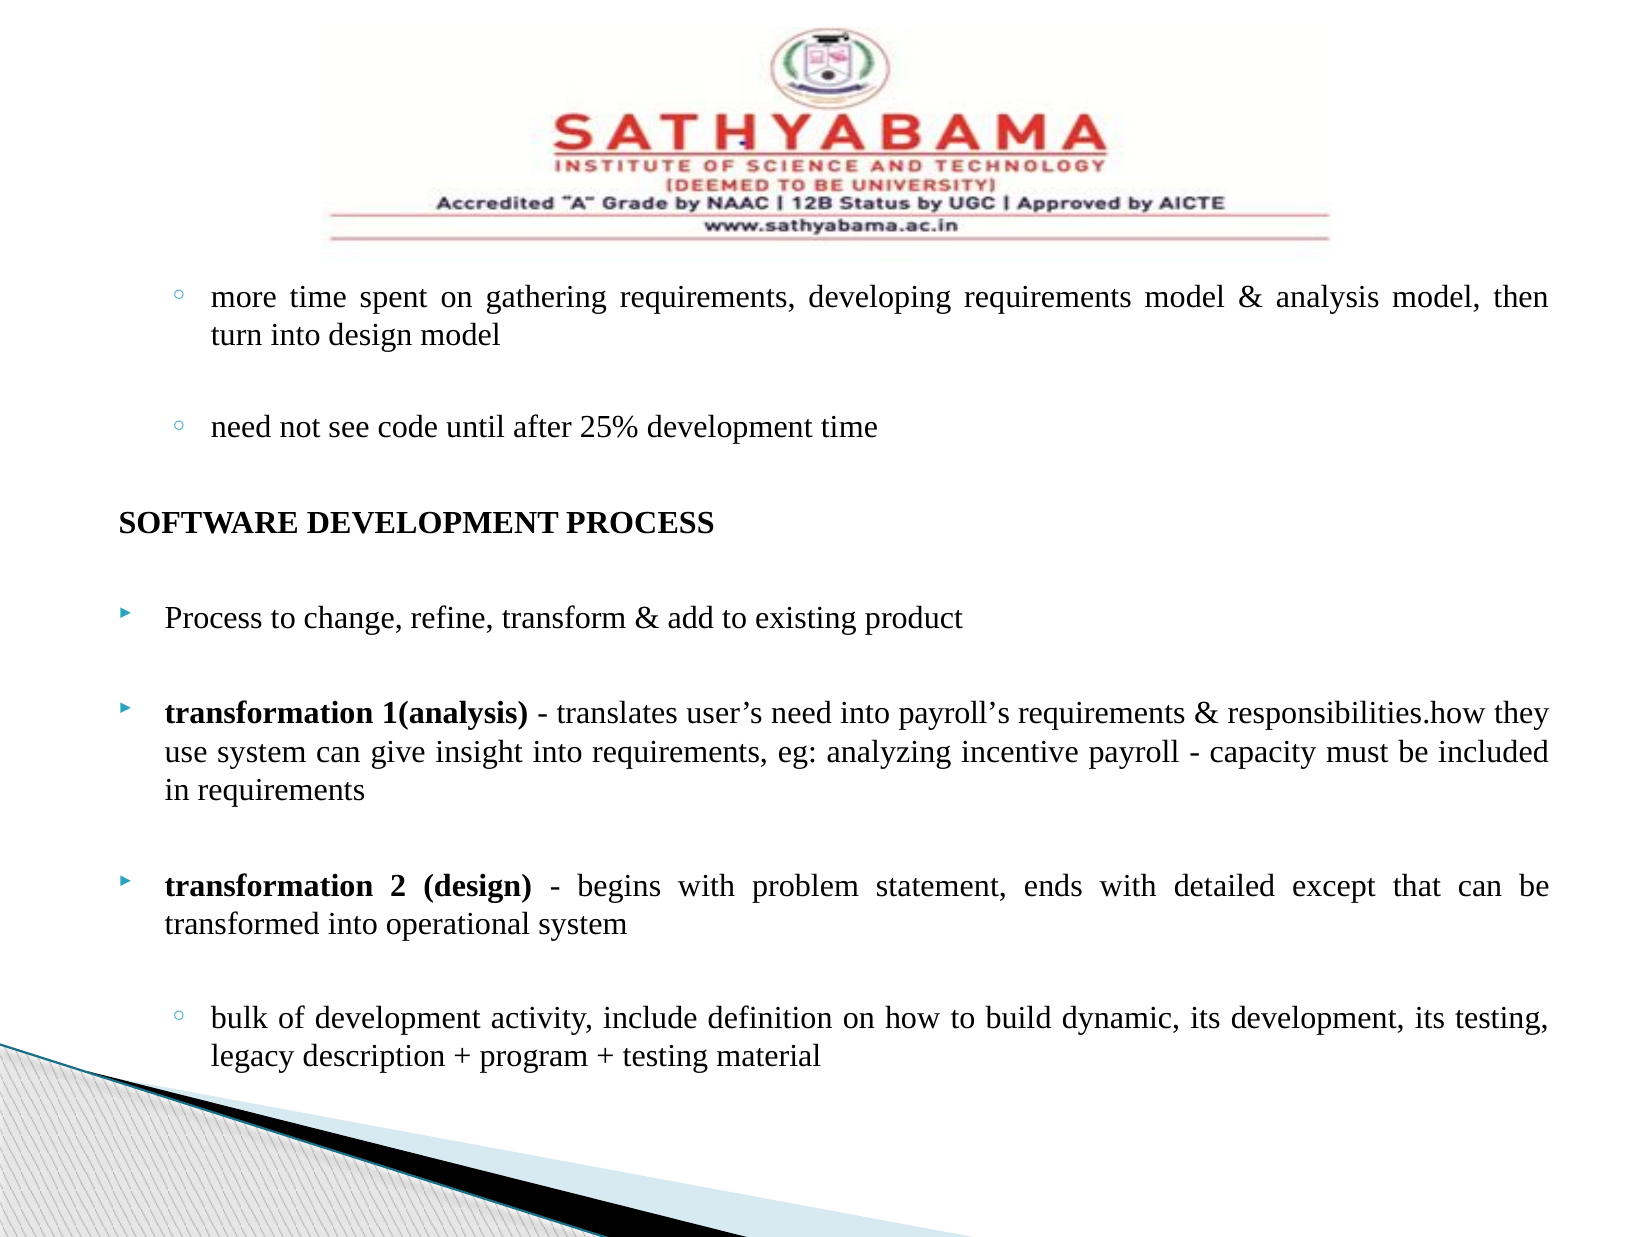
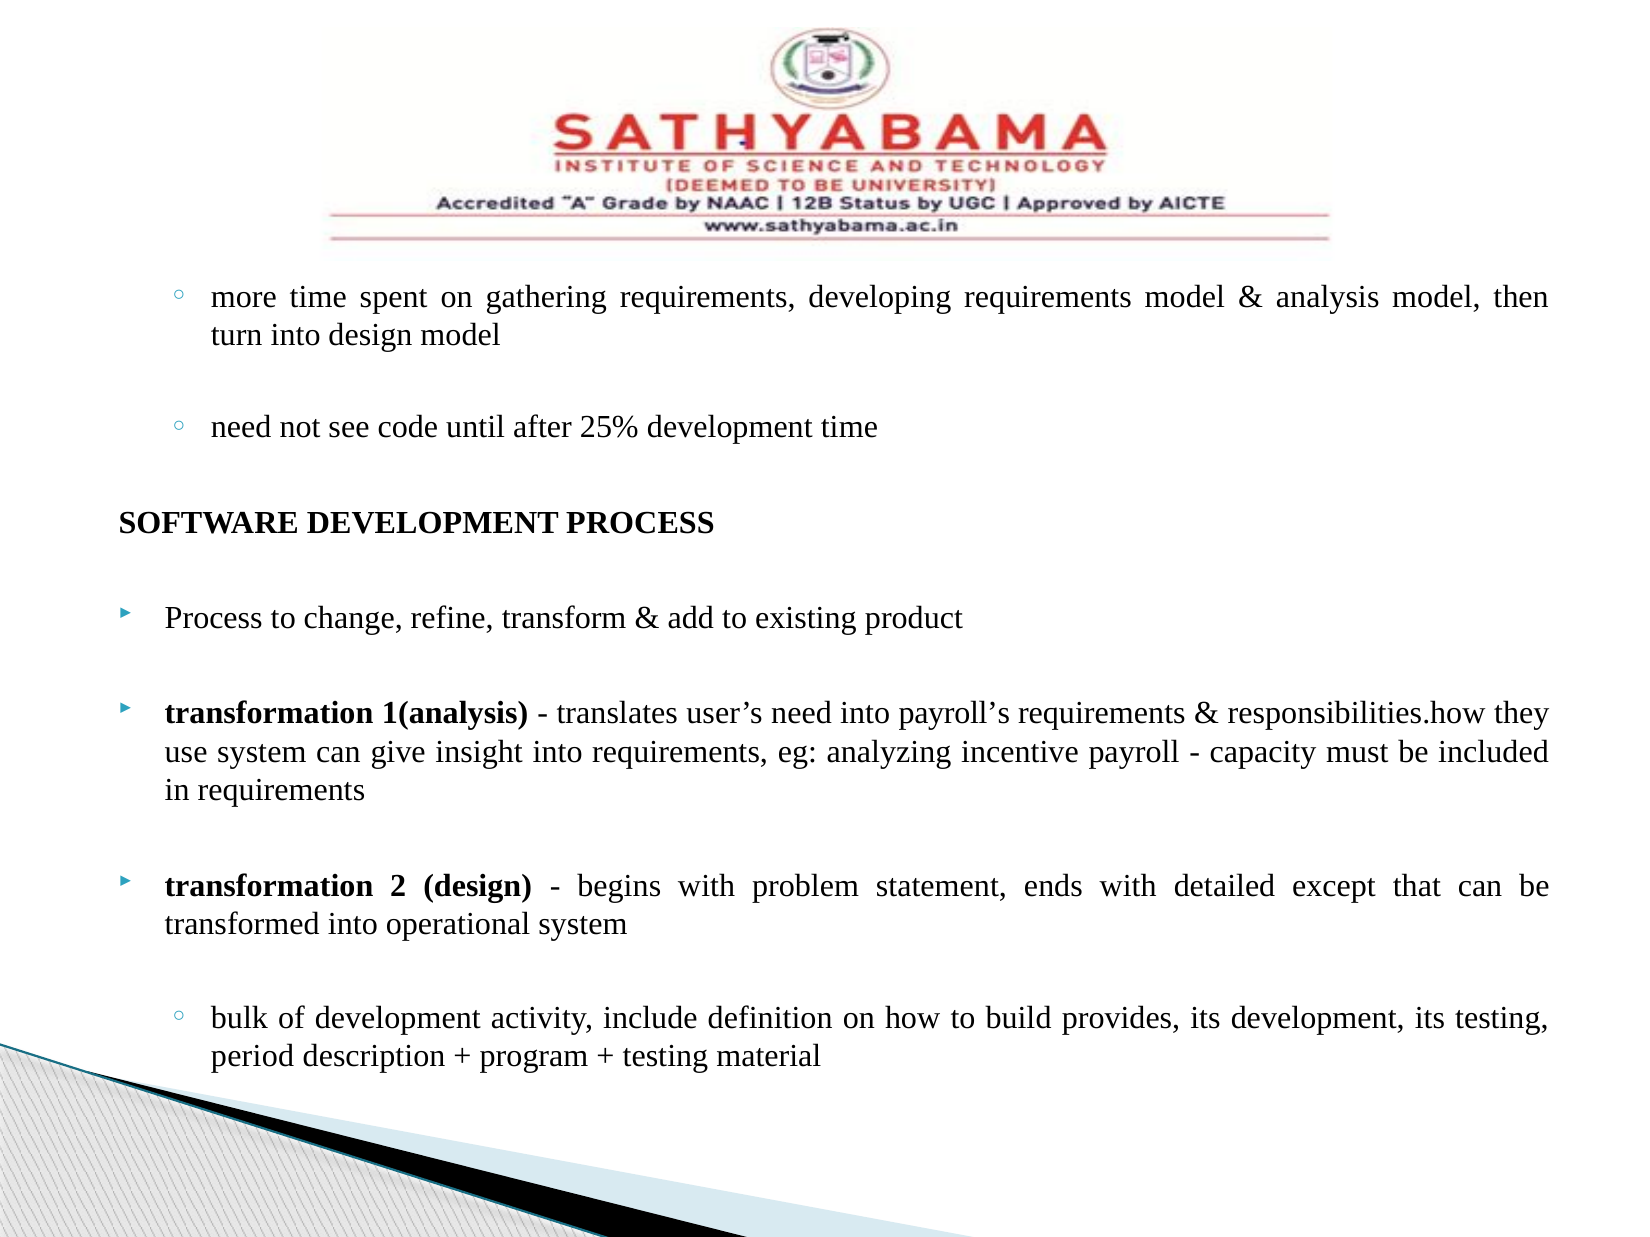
dynamic: dynamic -> provides (1121, 1018)
legacy: legacy -> period (253, 1056)
